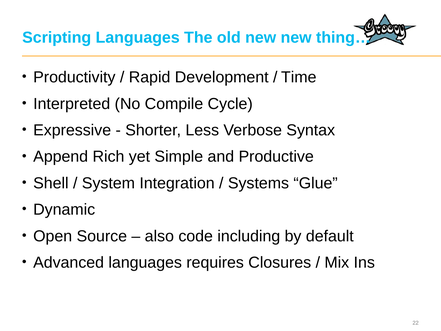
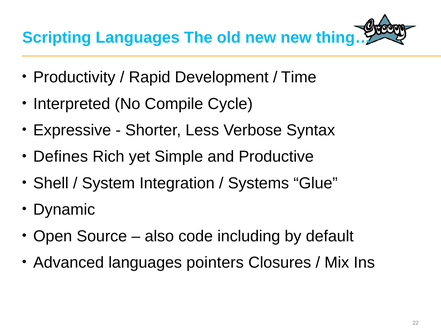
Append: Append -> Defines (61, 157)
requires: requires -> pointers (215, 262)
